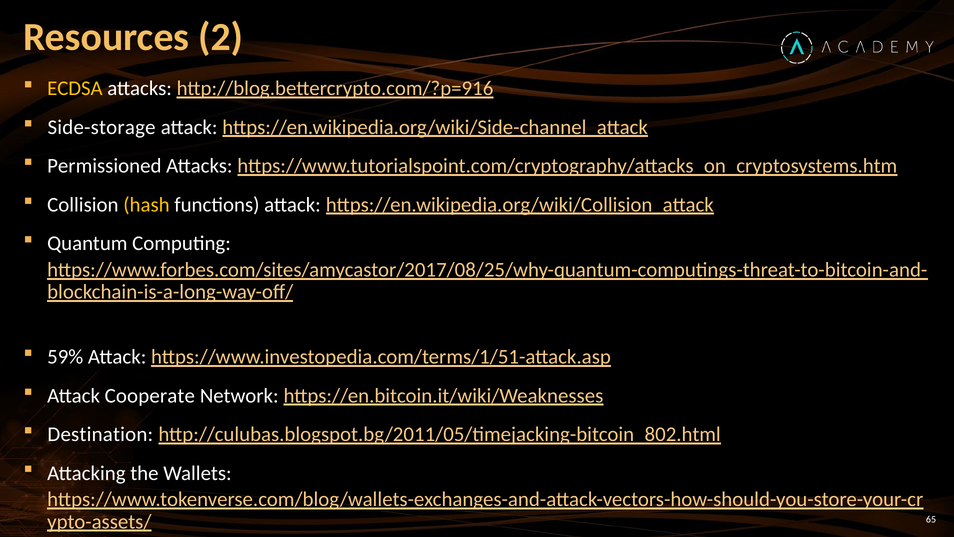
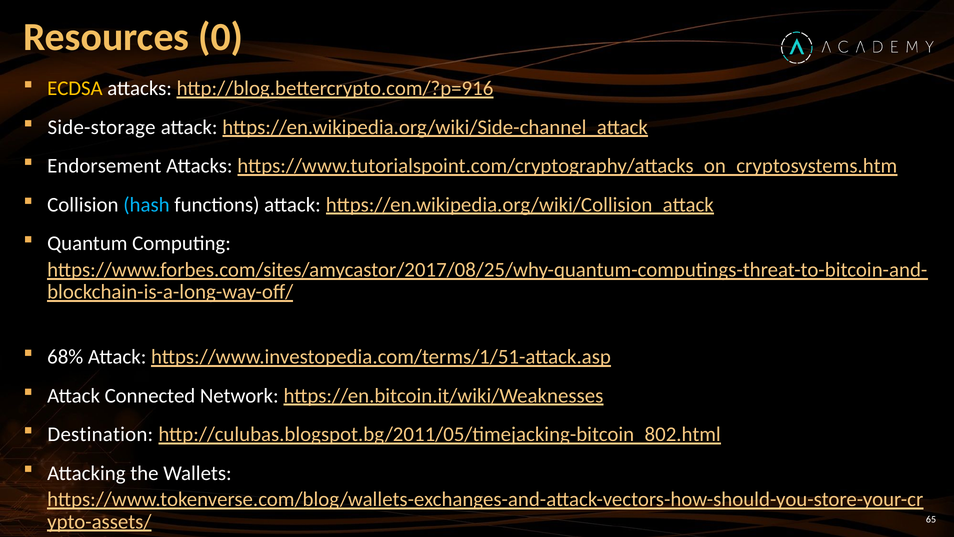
2: 2 -> 0 (221, 37)
Permissioned: Permissioned -> Endorsement (104, 166)
hash colour: yellow -> light blue (146, 205)
59%: 59% -> 68% (65, 357)
Cooperate: Cooperate -> Connected (150, 396)
